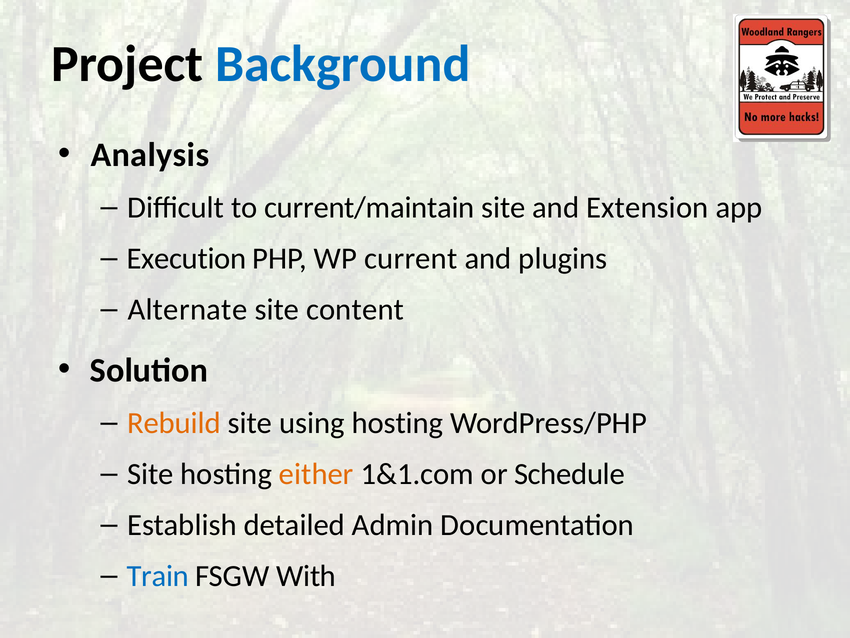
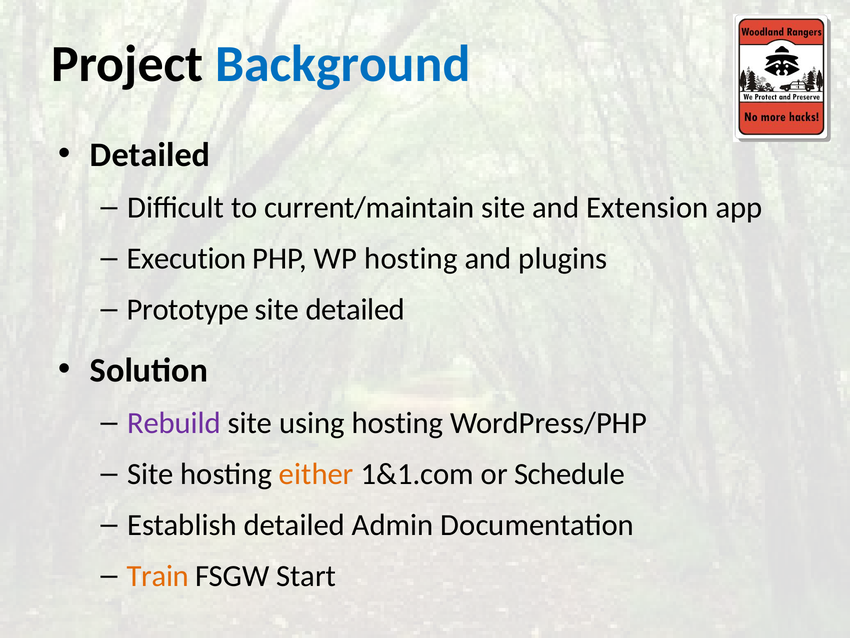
Analysis: Analysis -> Detailed (150, 155)
WP current: current -> hosting (411, 259)
Alternate: Alternate -> Prototype (188, 309)
site content: content -> detailed (355, 309)
Rebuild colour: orange -> purple (174, 423)
Train colour: blue -> orange (158, 576)
With: With -> Start (306, 576)
